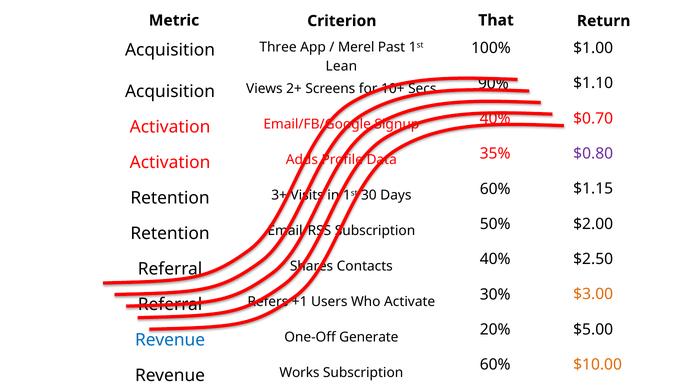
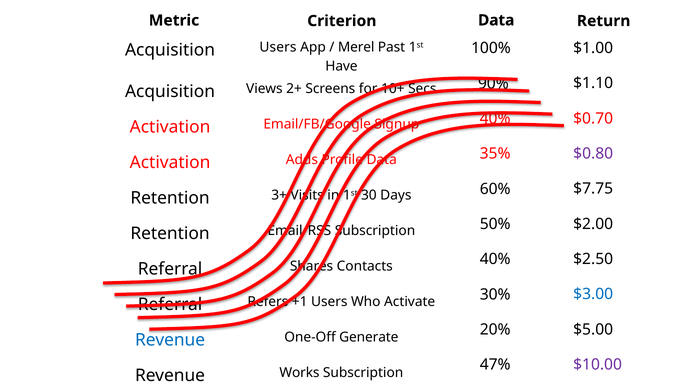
Criterion That: That -> Data (496, 20)
Acquisition Three: Three -> Users (278, 47)
Lean: Lean -> Have (341, 66)
$1.15: $1.15 -> $7.75 (593, 189)
$3.00 colour: orange -> blue (593, 295)
$10.00 colour: orange -> purple (598, 365)
60%: 60% -> 47% (495, 365)
